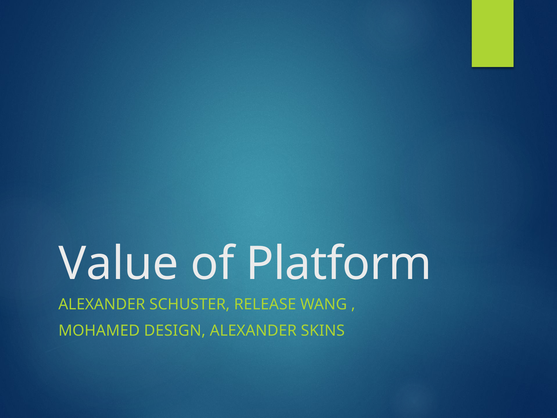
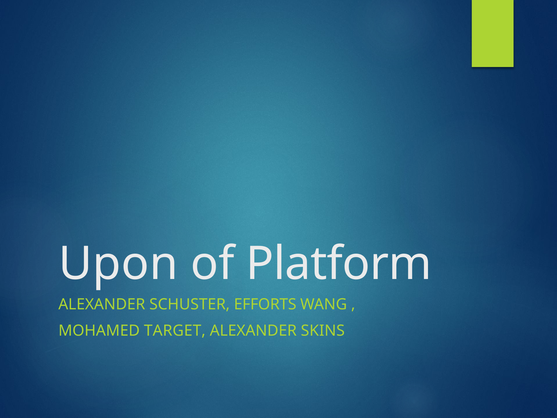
Value: Value -> Upon (118, 264)
RELEASE: RELEASE -> EFFORTS (265, 304)
DESIGN: DESIGN -> TARGET (175, 331)
